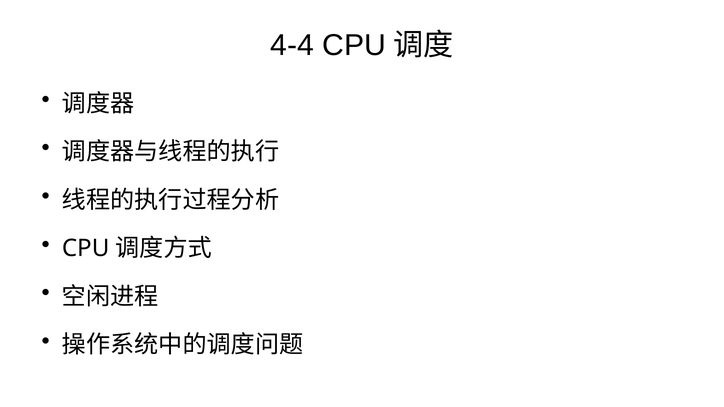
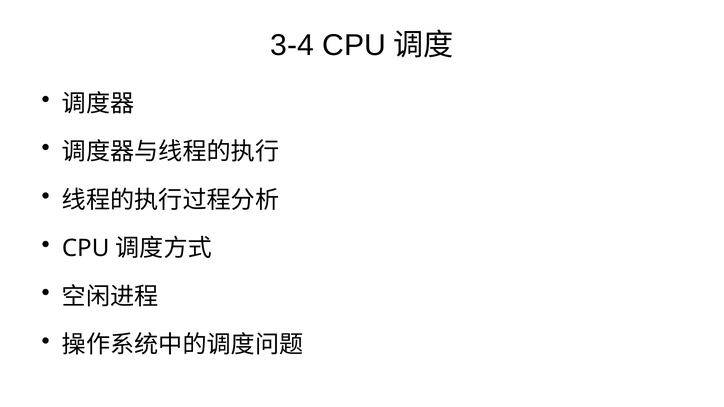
4-4: 4-4 -> 3-4 (292, 45)
